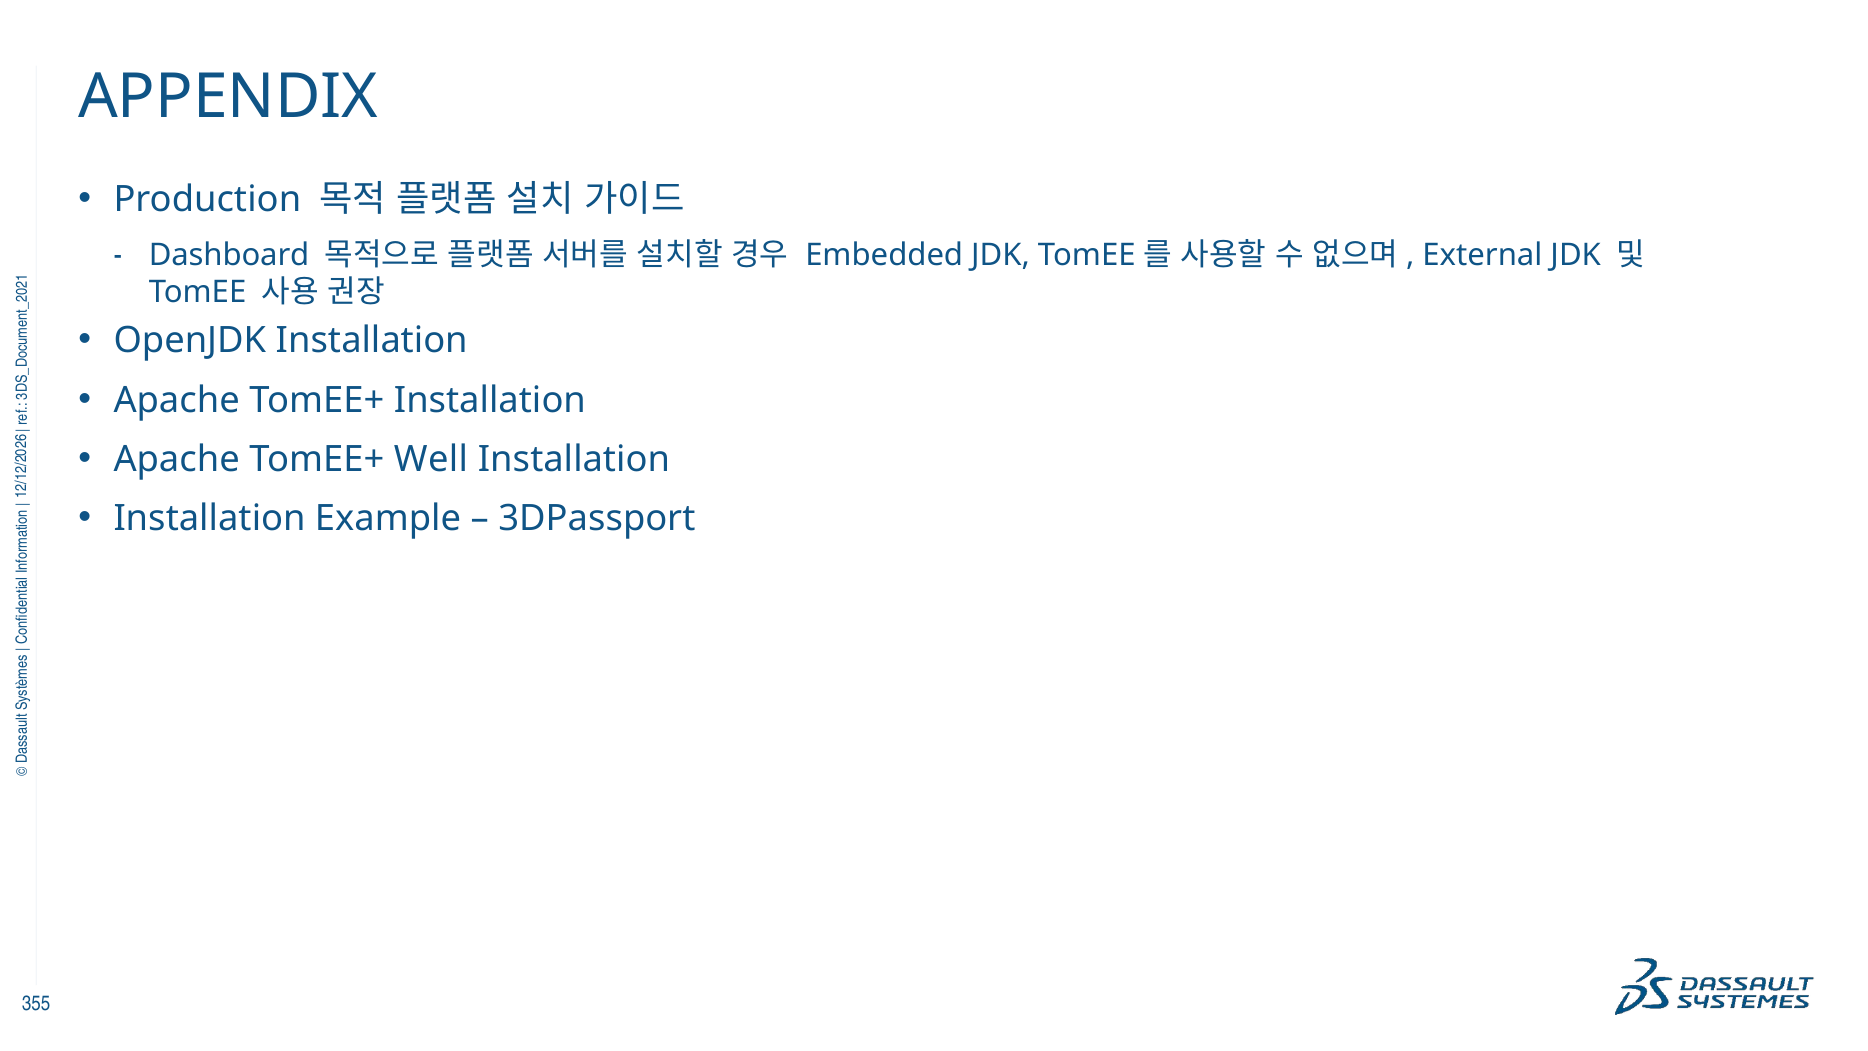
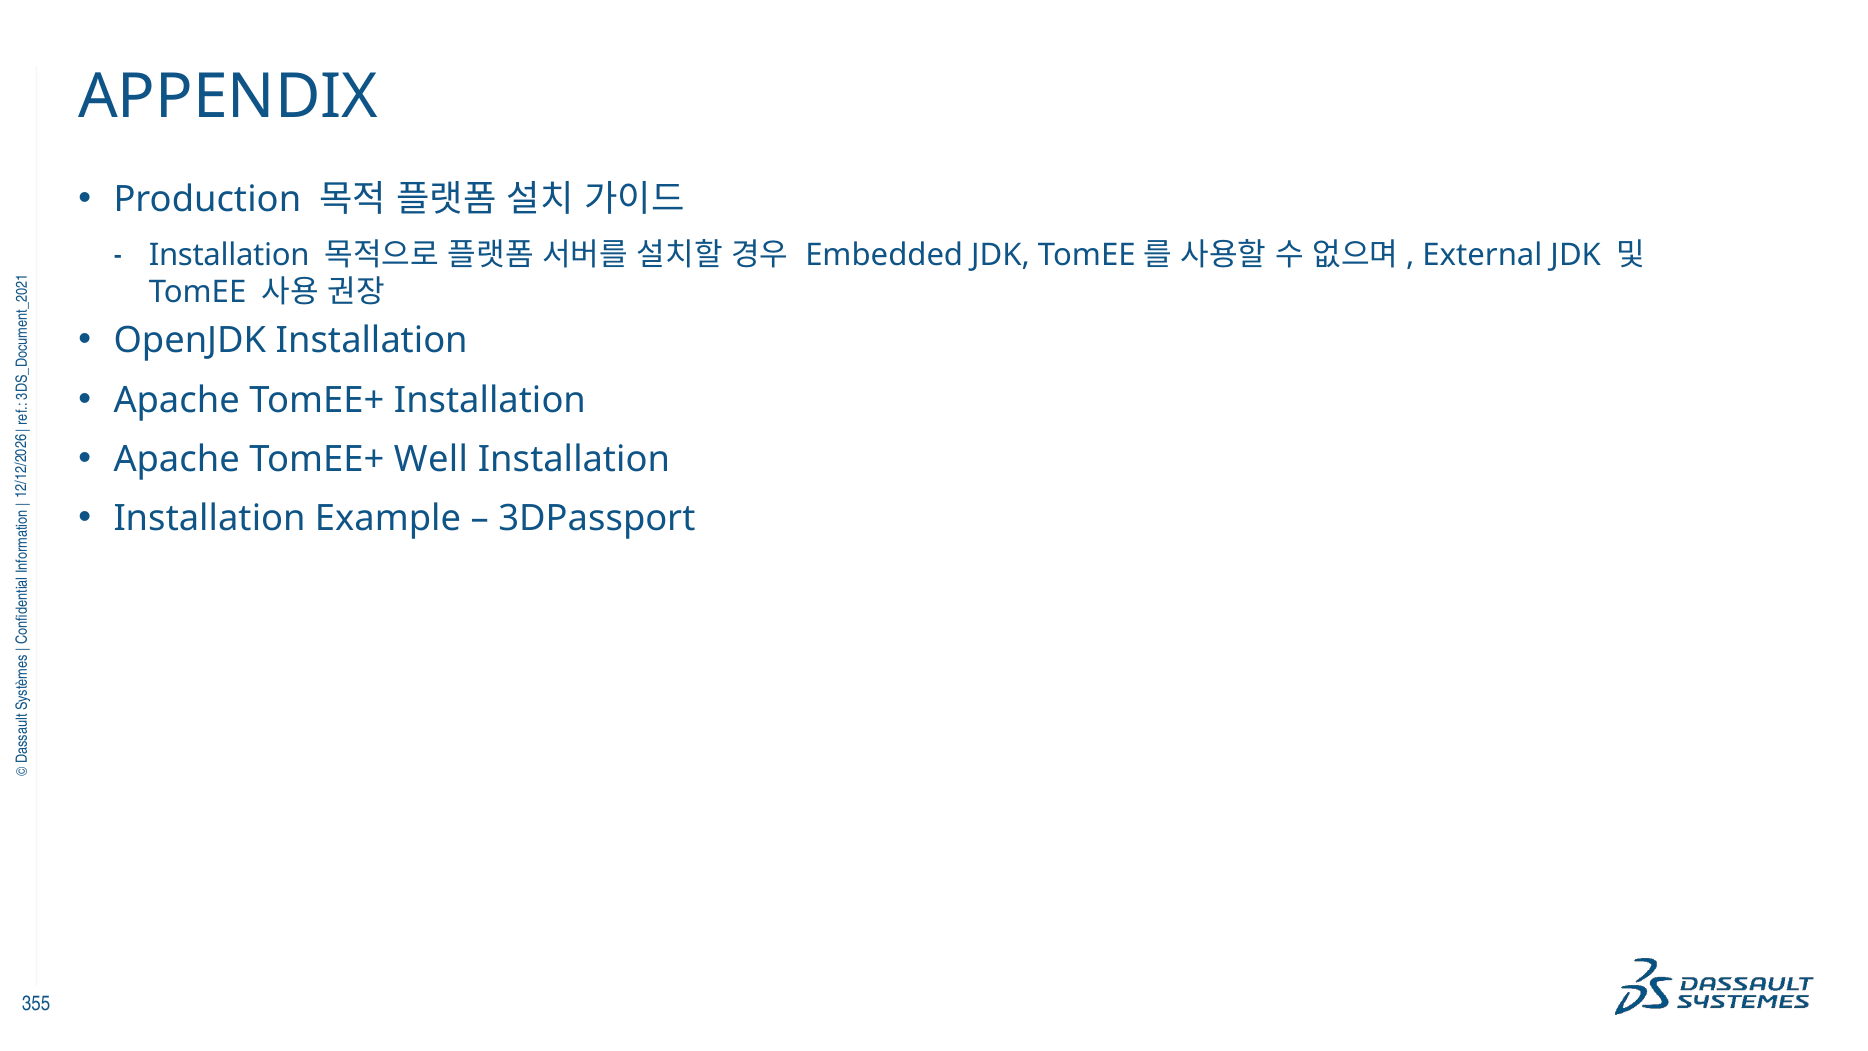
Dashboard: Dashboard -> Installation (229, 255)
